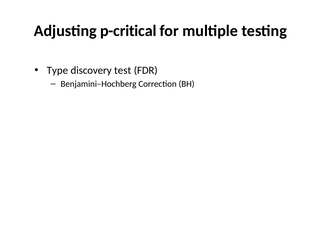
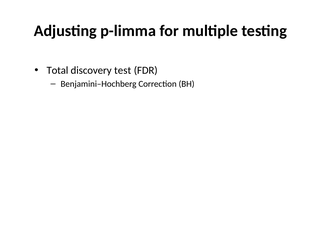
p-critical: p-critical -> p-limma (128, 31)
Type: Type -> Total (57, 70)
